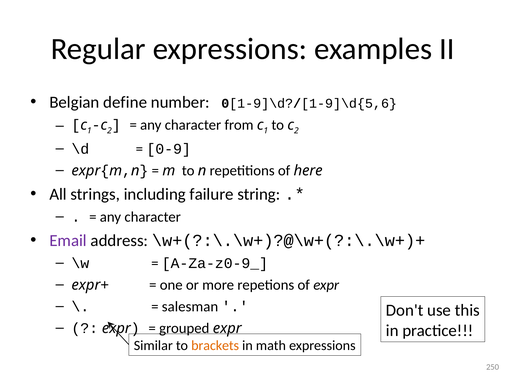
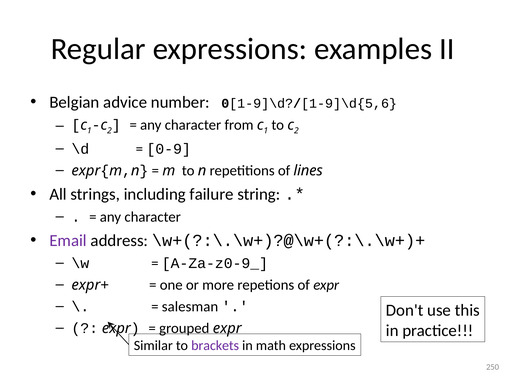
define: define -> advice (125, 102)
here: here -> lines (308, 171)
brackets colour: orange -> purple (215, 346)
